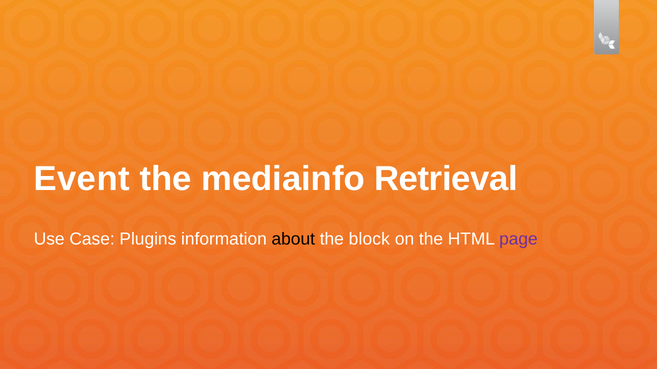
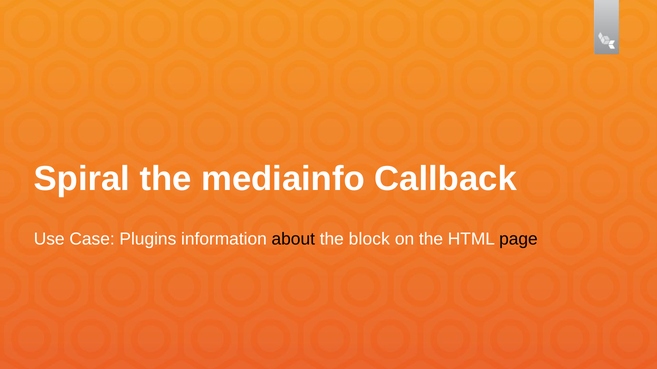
Event: Event -> Spiral (82, 179)
Retrieval: Retrieval -> Callback (446, 179)
page colour: purple -> black (518, 239)
